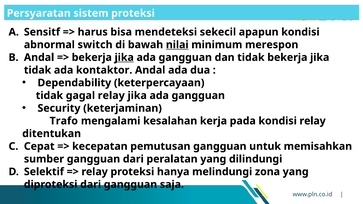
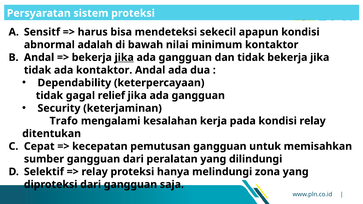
switch: switch -> adalah (95, 45)
nilai underline: present -> none (177, 45)
minimum merespon: merespon -> kontaktor (272, 45)
gagal relay: relay -> relief (111, 96)
